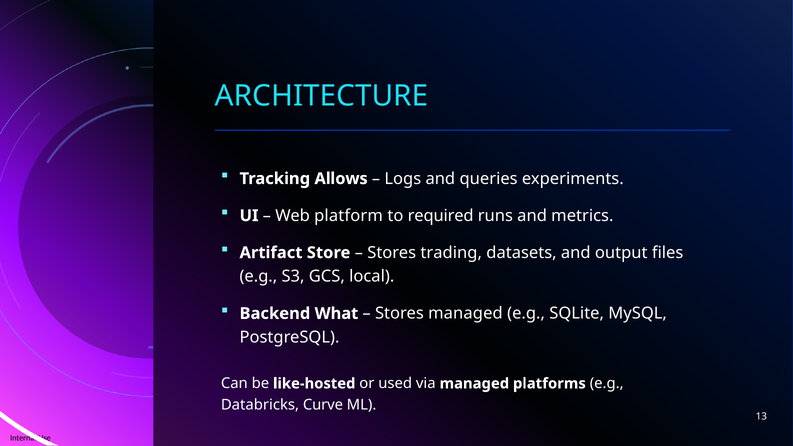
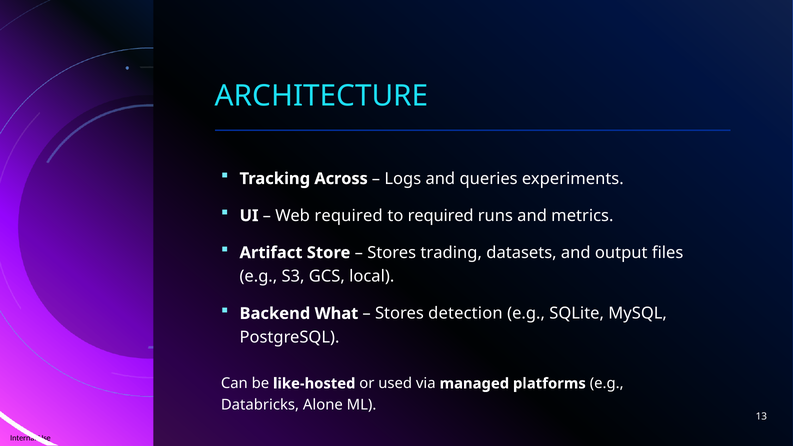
Allows: Allows -> Across (341, 179)
Web platform: platform -> required (349, 216)
Stores managed: managed -> detection (465, 314)
Curve: Curve -> Alone (323, 405)
